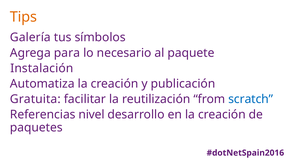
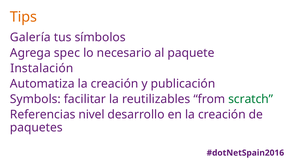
para: para -> spec (67, 53)
Gratuita: Gratuita -> Symbols (35, 99)
reutilización: reutilización -> reutilizables (156, 99)
scratch colour: blue -> green (251, 99)
